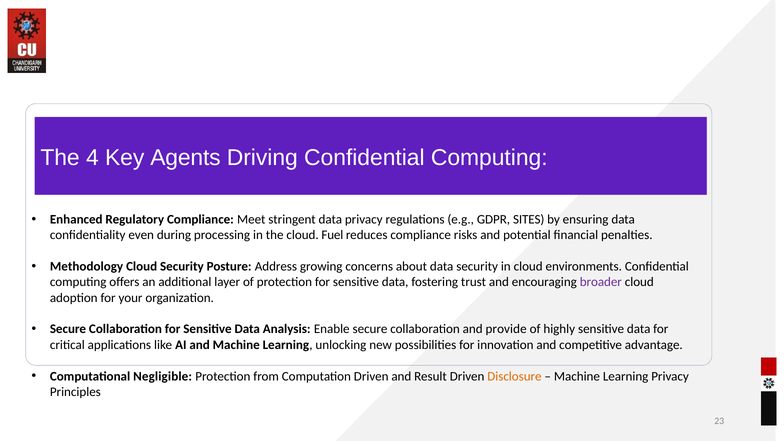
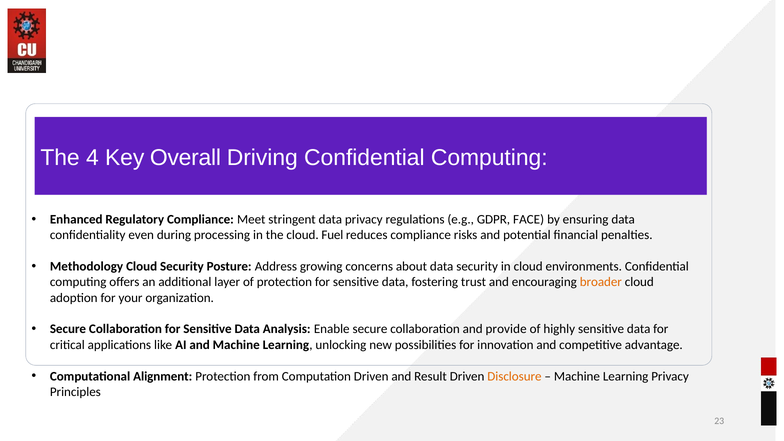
Agents: Agents -> Overall (186, 157)
SITES: SITES -> FACE (529, 219)
broader colour: purple -> orange (601, 282)
Negligible: Negligible -> Alignment (163, 376)
